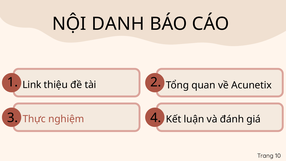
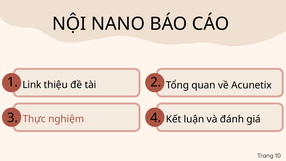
DANH: DANH -> NANO (118, 24)
